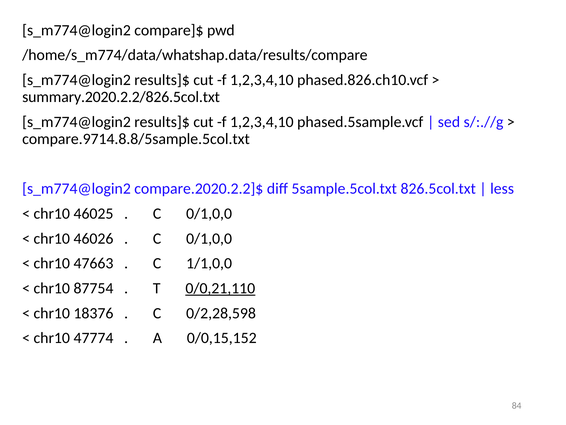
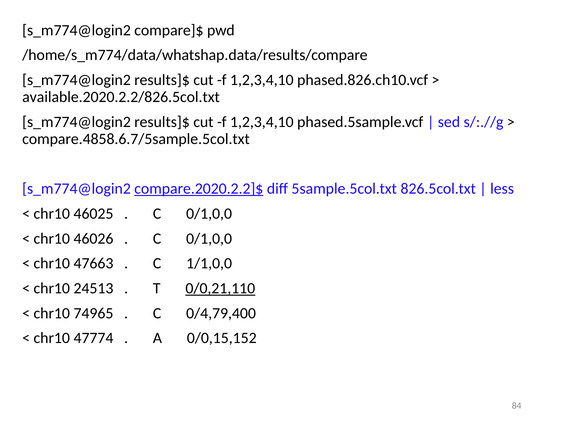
summary.2020.2.2/826.5col.txt: summary.2020.2.2/826.5col.txt -> available.2020.2.2/826.5col.txt (121, 97)
compare.9714.8.8/5sample.5col.txt: compare.9714.8.8/5sample.5col.txt -> compare.4858.6.7/5sample.5col.txt (136, 139)
compare.2020.2.2]$ underline: none -> present (199, 188)
87754: 87754 -> 24513 (93, 288)
18376: 18376 -> 74965 (93, 313)
0/2,28,598: 0/2,28,598 -> 0/4,79,400 (221, 313)
